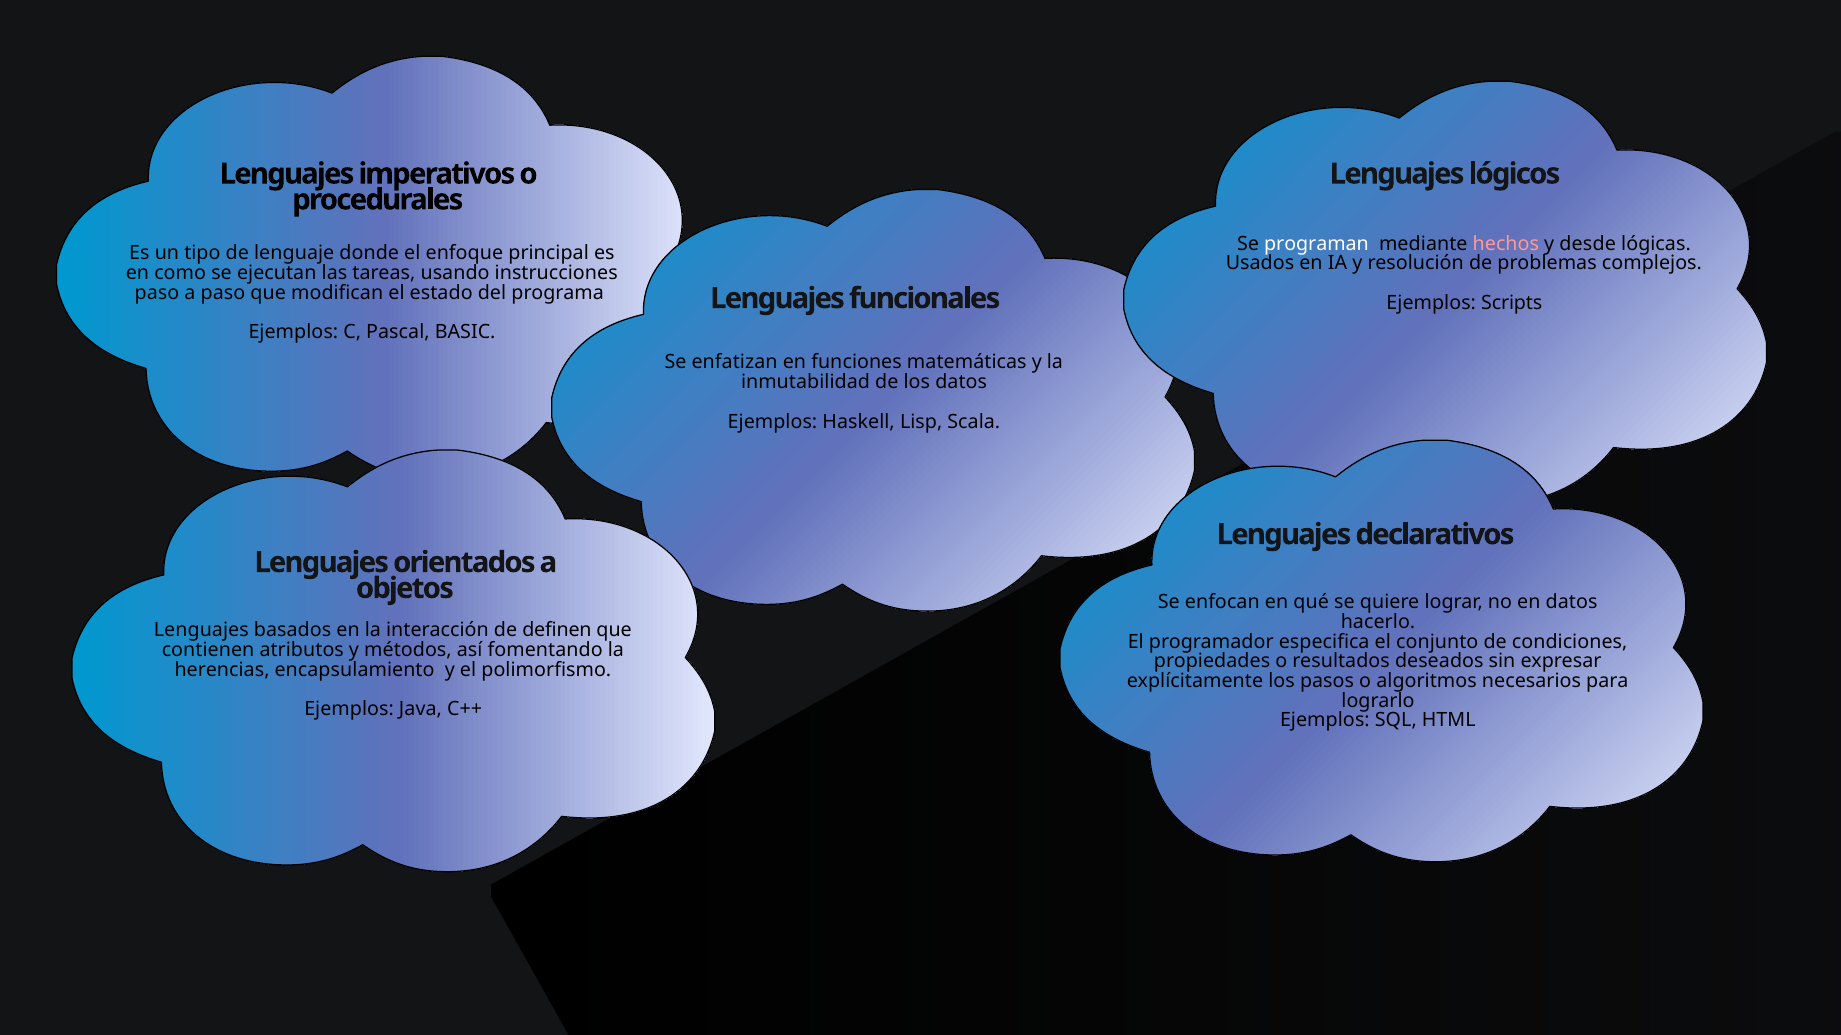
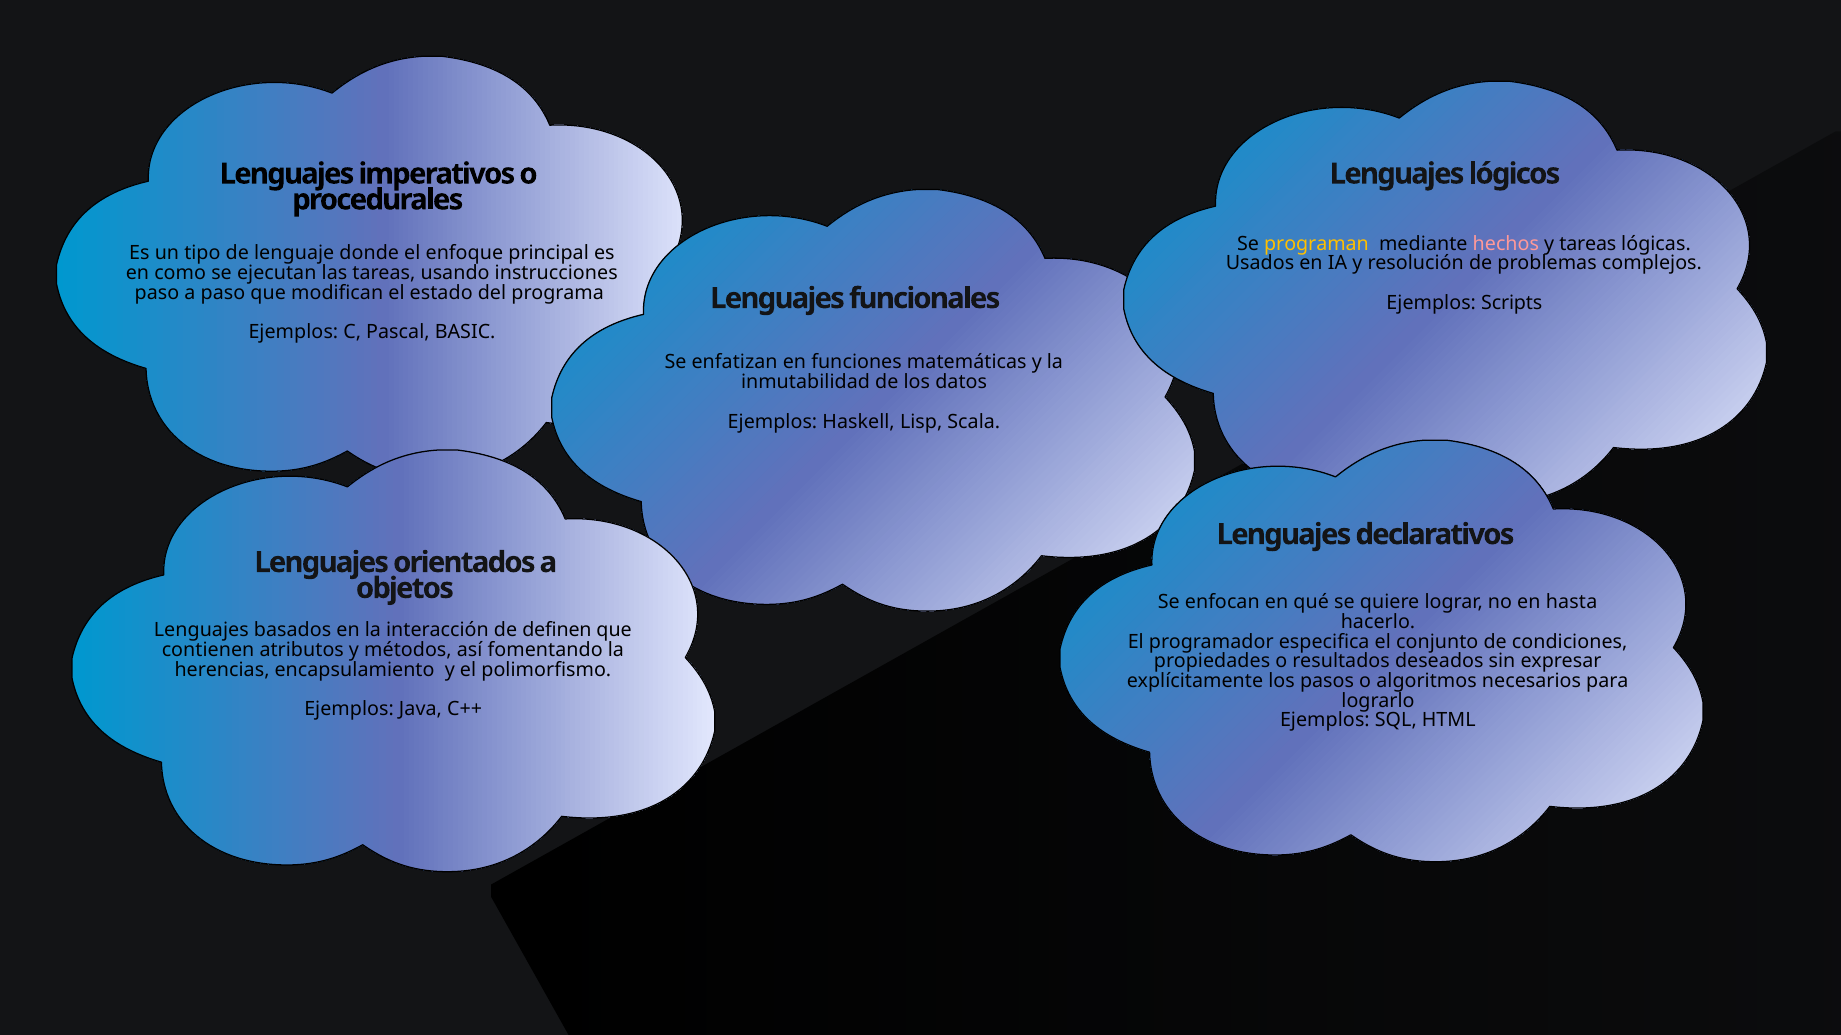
programan colour: white -> yellow (1317, 244)
y desde: desde -> tareas (1588, 244)
en datos: datos -> hasta (1572, 602)
